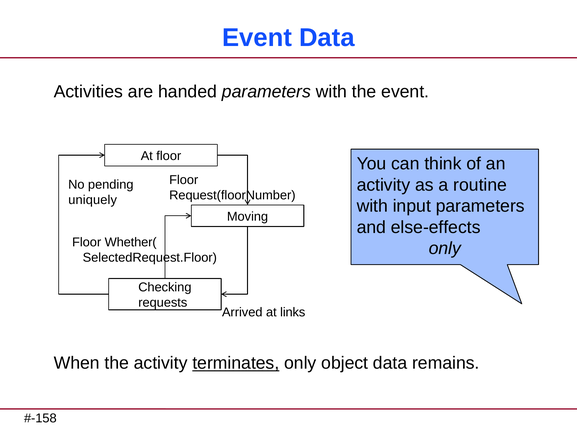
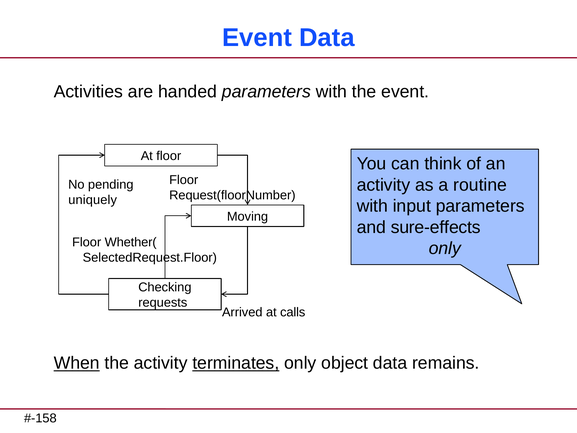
else-effects: else-effects -> sure-effects (436, 227)
links: links -> calls (293, 312)
When underline: none -> present (77, 363)
